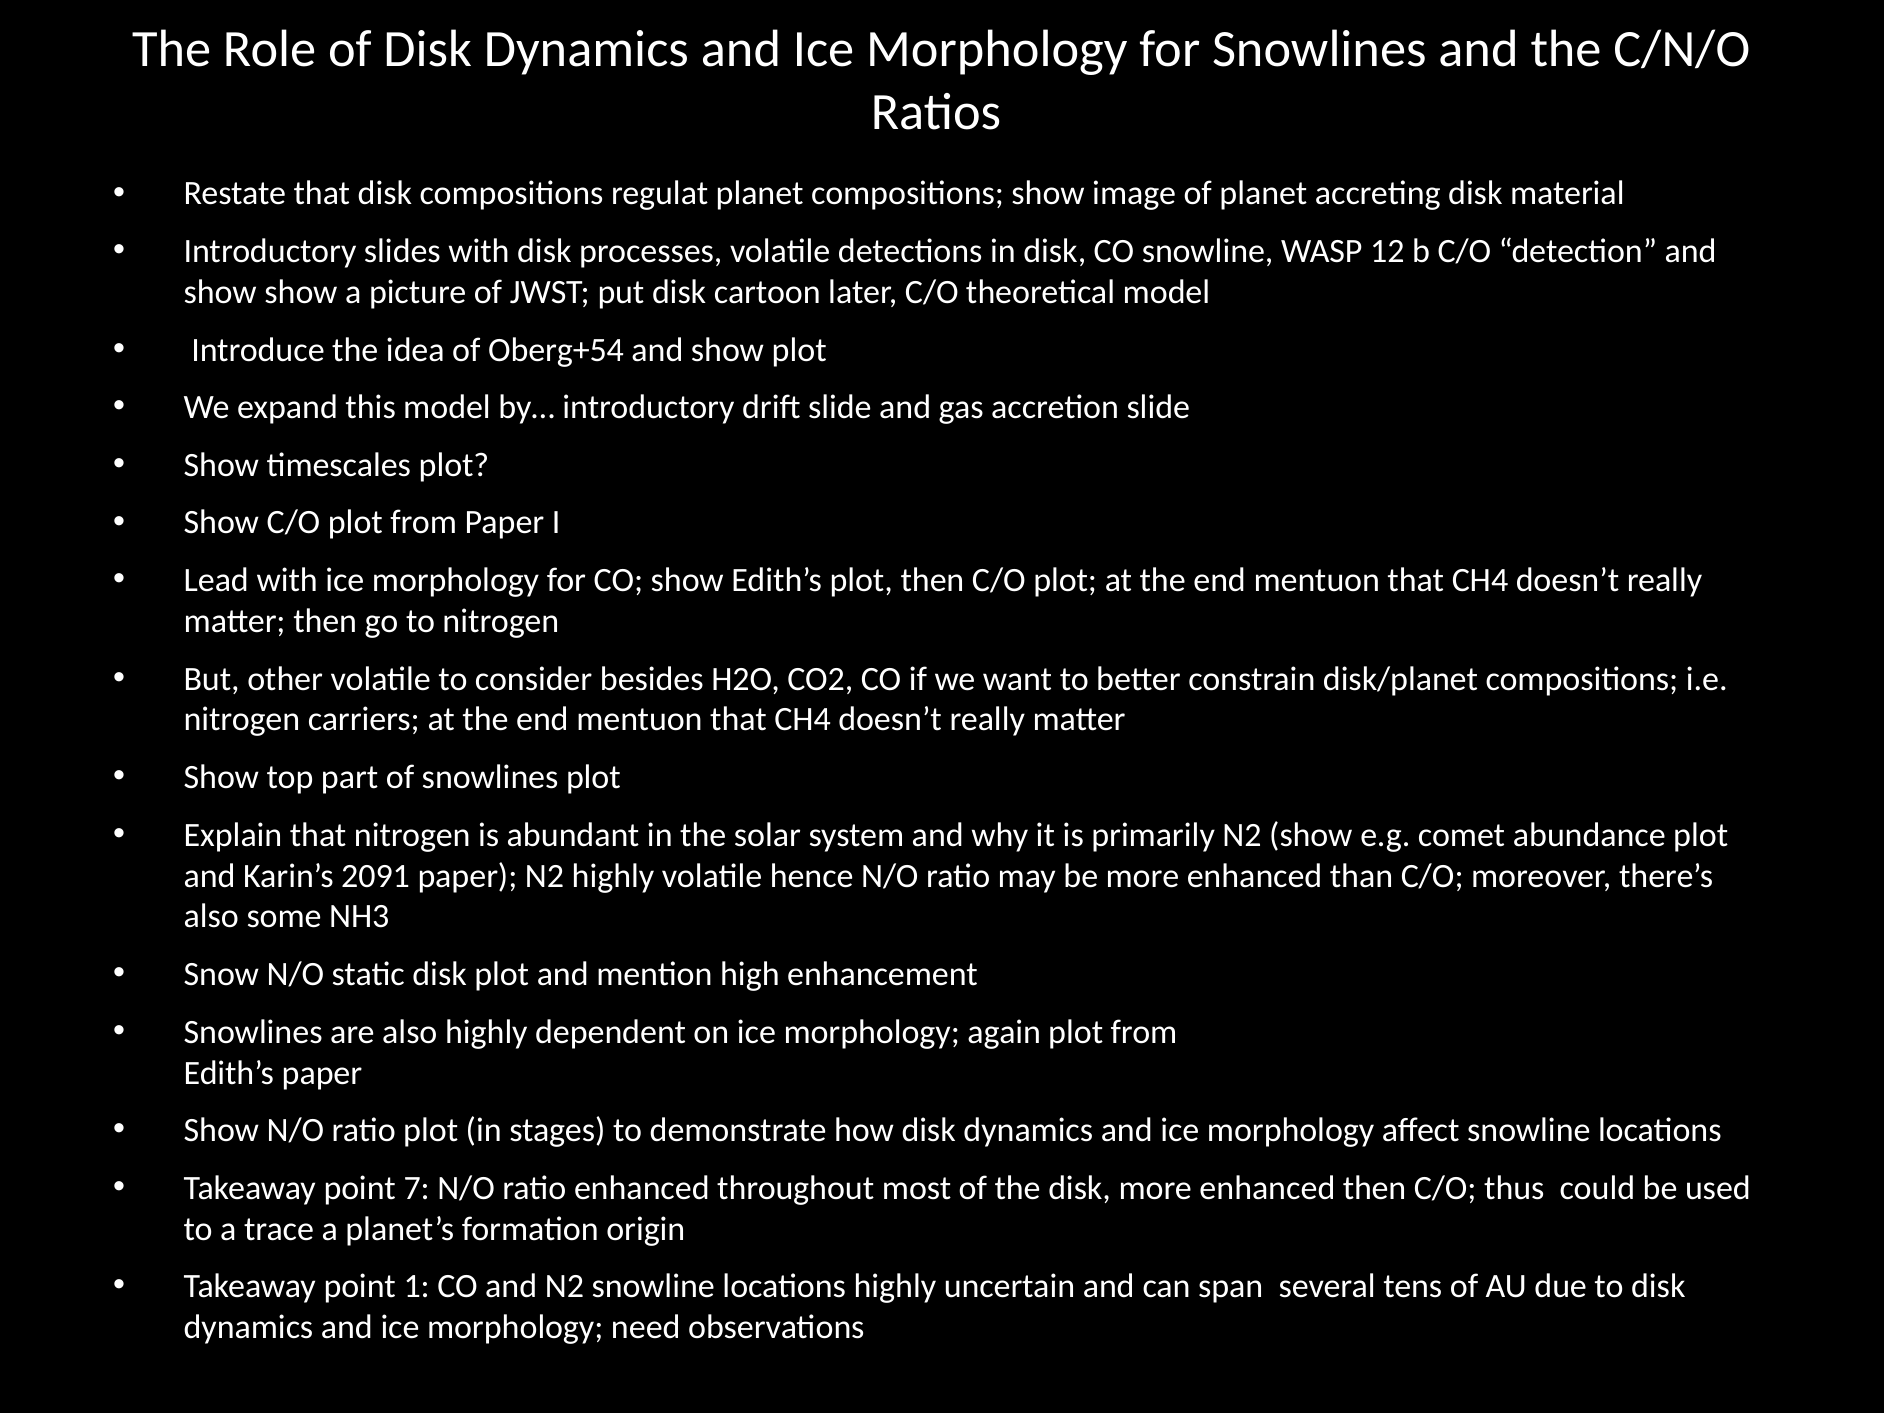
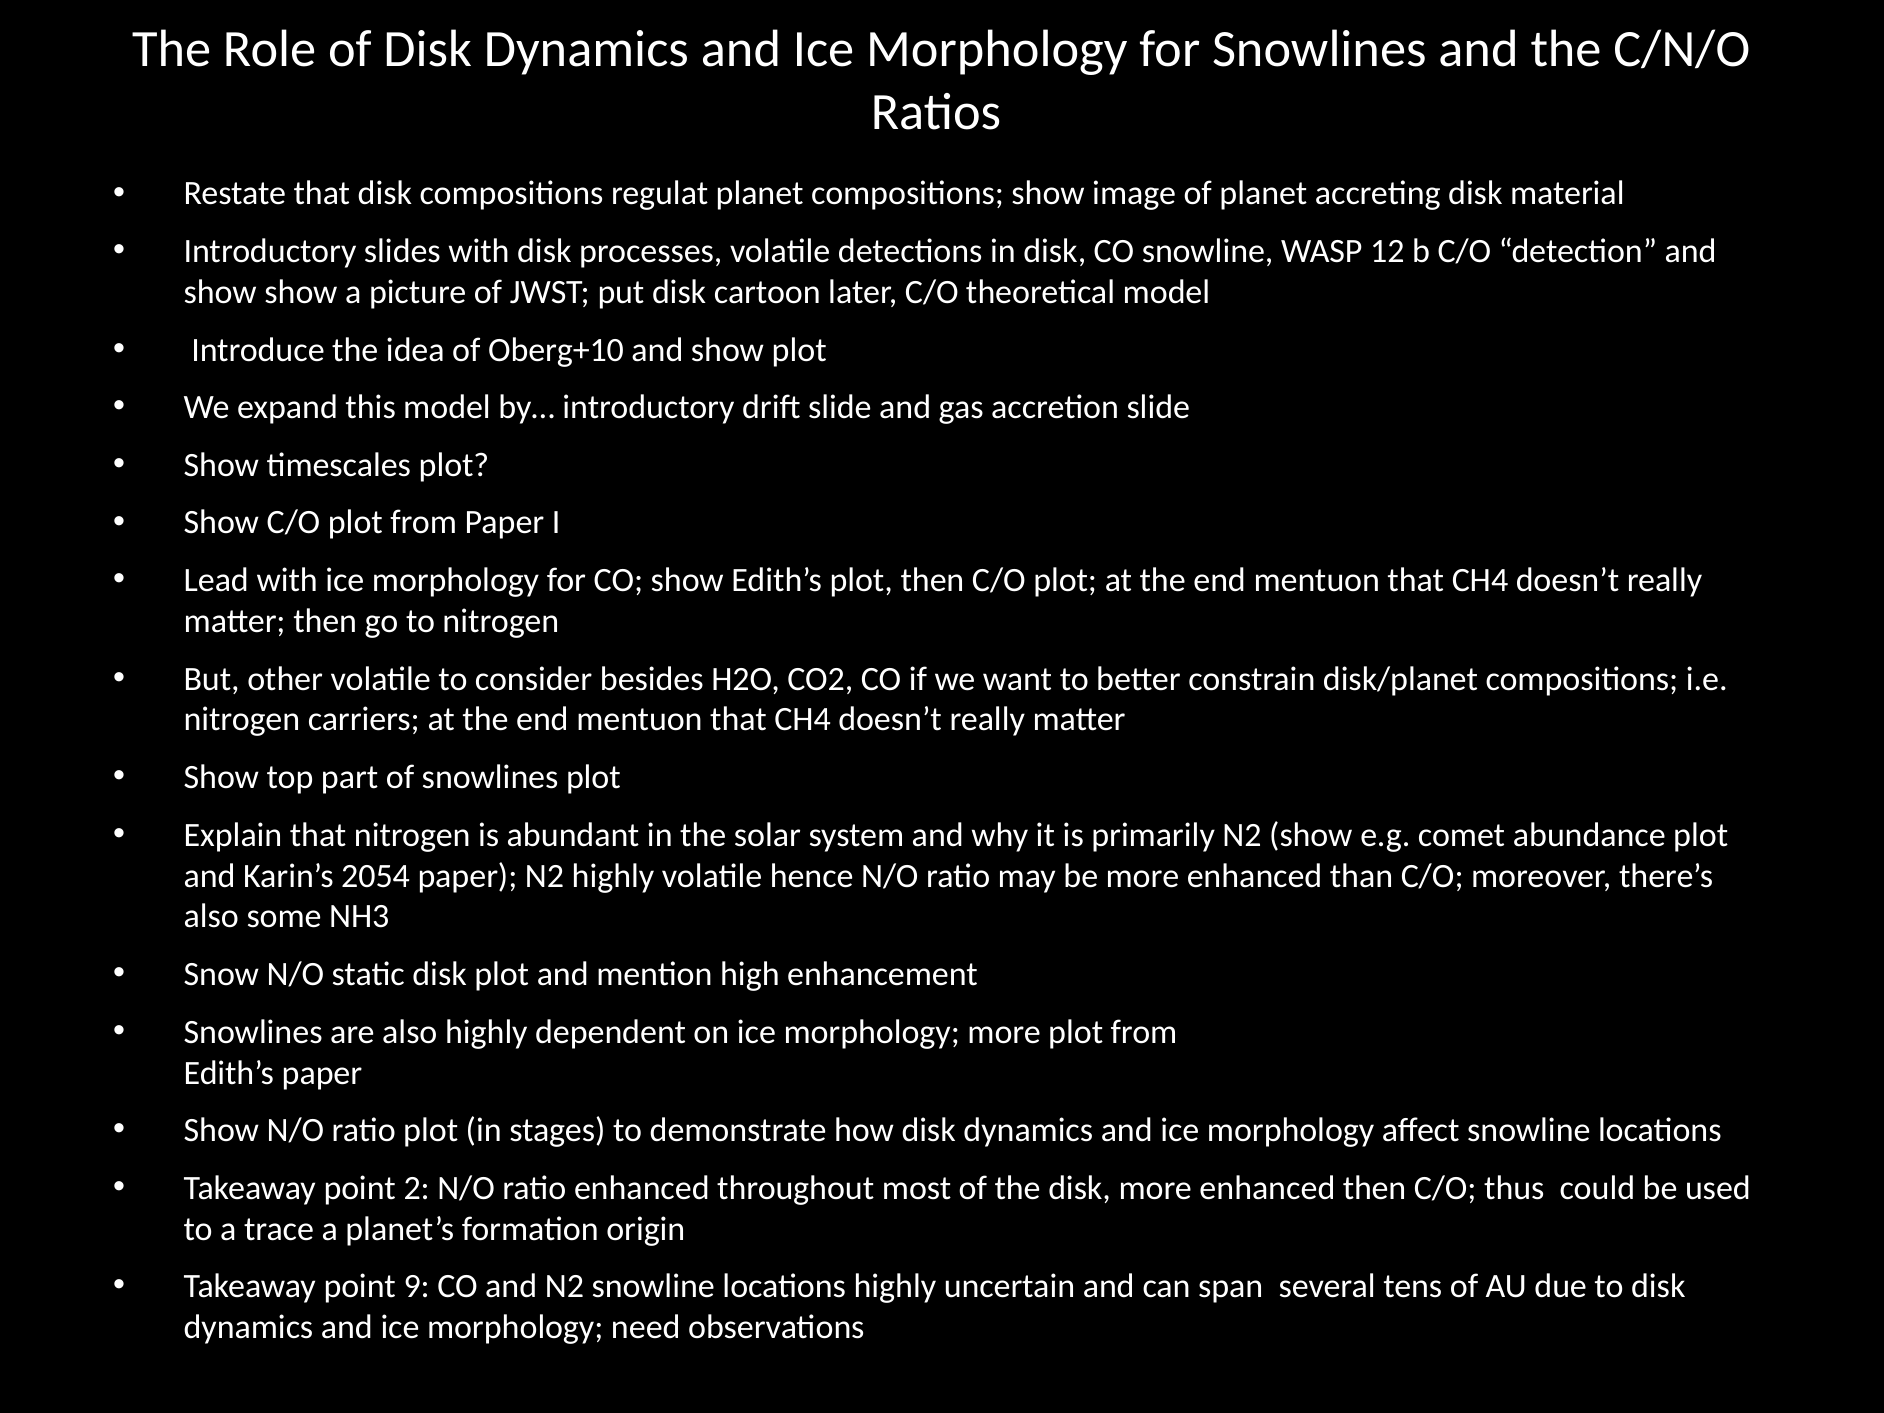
Oberg+54: Oberg+54 -> Oberg+10 (556, 350)
2091: 2091 -> 2054 (375, 876)
morphology again: again -> more (1004, 1032)
7: 7 -> 2 (417, 1188)
1: 1 -> 9 (417, 1287)
